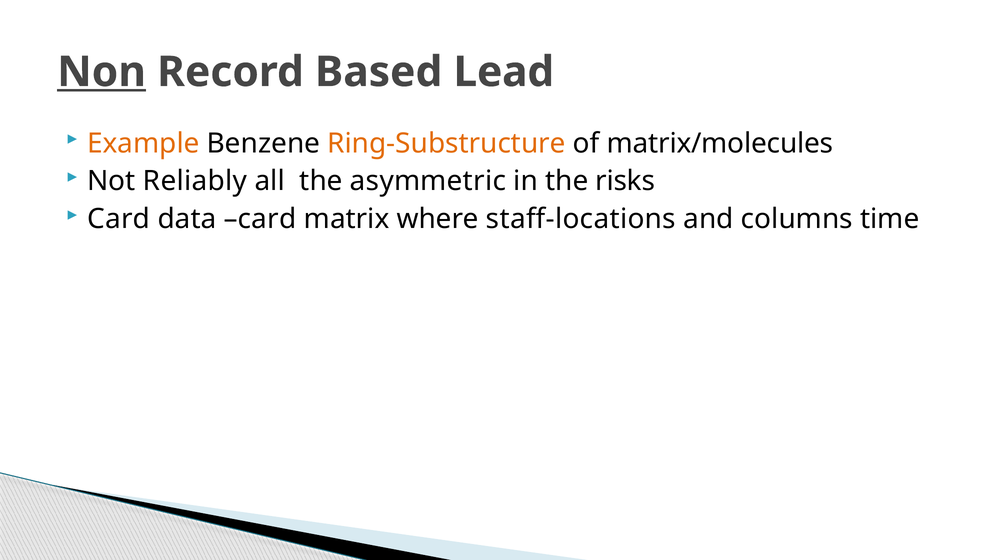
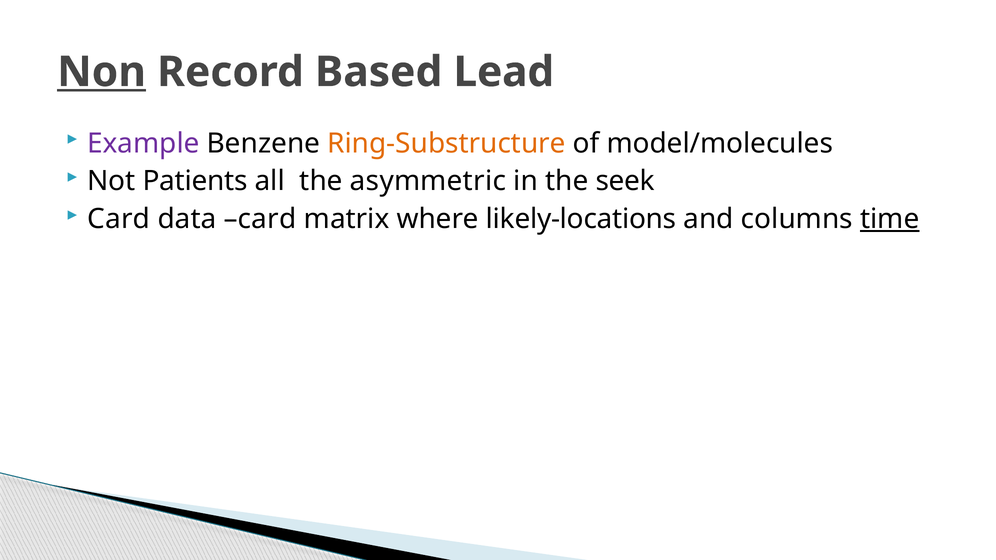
Example colour: orange -> purple (143, 143)
matrix/molecules: matrix/molecules -> model/molecules (720, 143)
Reliably: Reliably -> Patients (195, 181)
risks: risks -> seek (625, 181)
staff-locations: staff-locations -> likely-locations (581, 219)
time underline: none -> present (890, 219)
